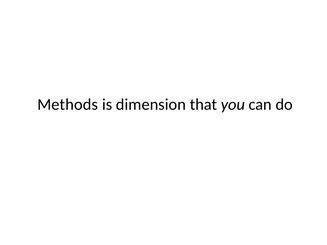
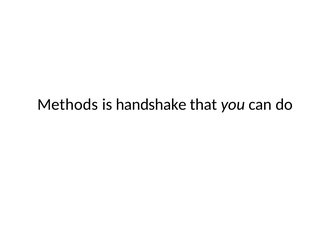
dimension: dimension -> handshake (151, 105)
